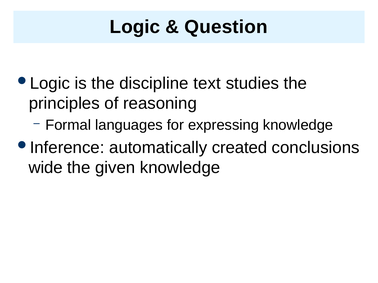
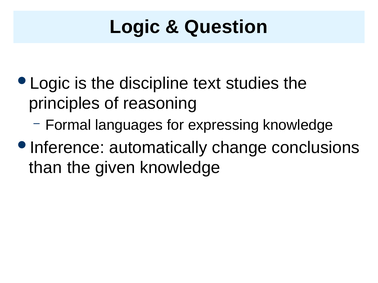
created: created -> change (239, 148)
wide: wide -> than (45, 168)
